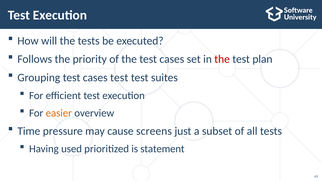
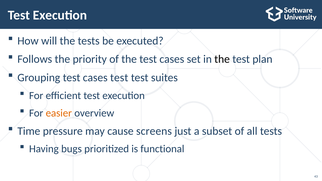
the colour: red -> black (222, 59)
used: used -> bugs (72, 149)
statement: statement -> functional (162, 149)
